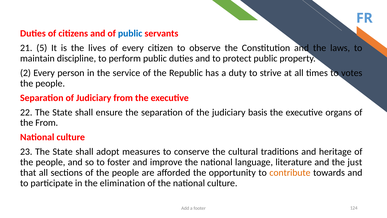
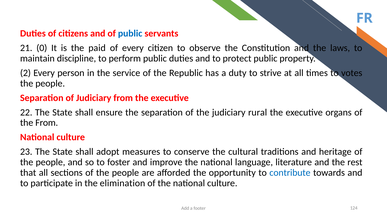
5: 5 -> 0 (42, 48)
lives: lives -> paid (97, 48)
basis: basis -> rural (258, 112)
just: just -> rest (355, 162)
contribute colour: orange -> blue (290, 172)
